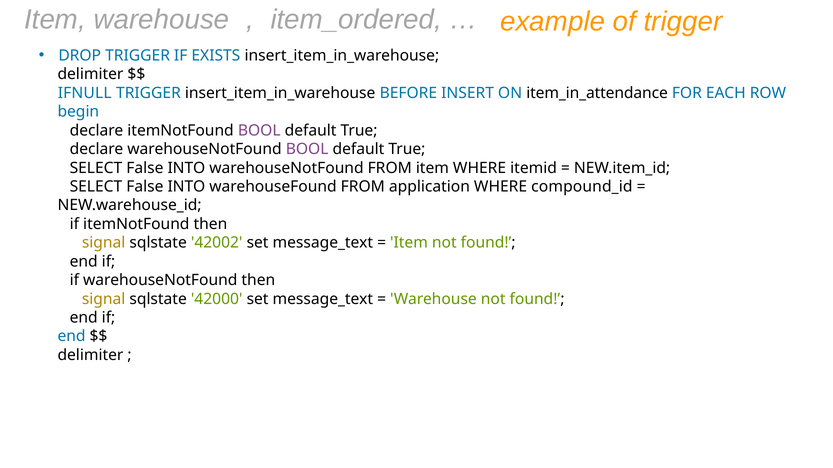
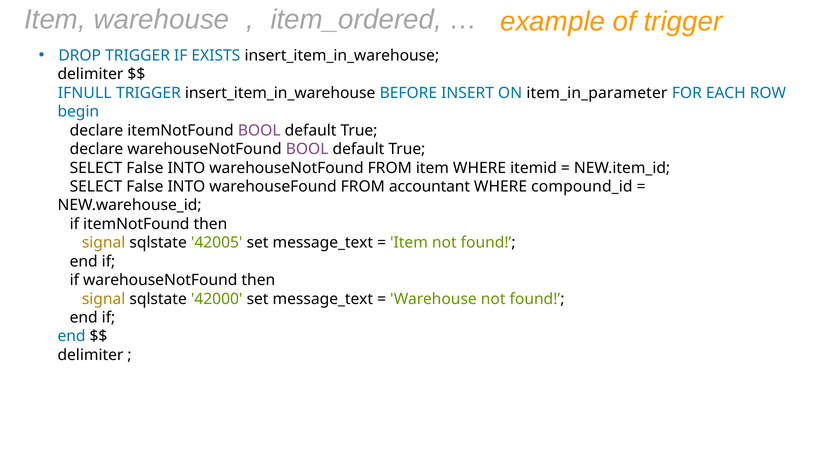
item_in_attendance: item_in_attendance -> item_in_parameter (597, 93)
application: application -> accountant (429, 187)
42002: 42002 -> 42005 (217, 243)
